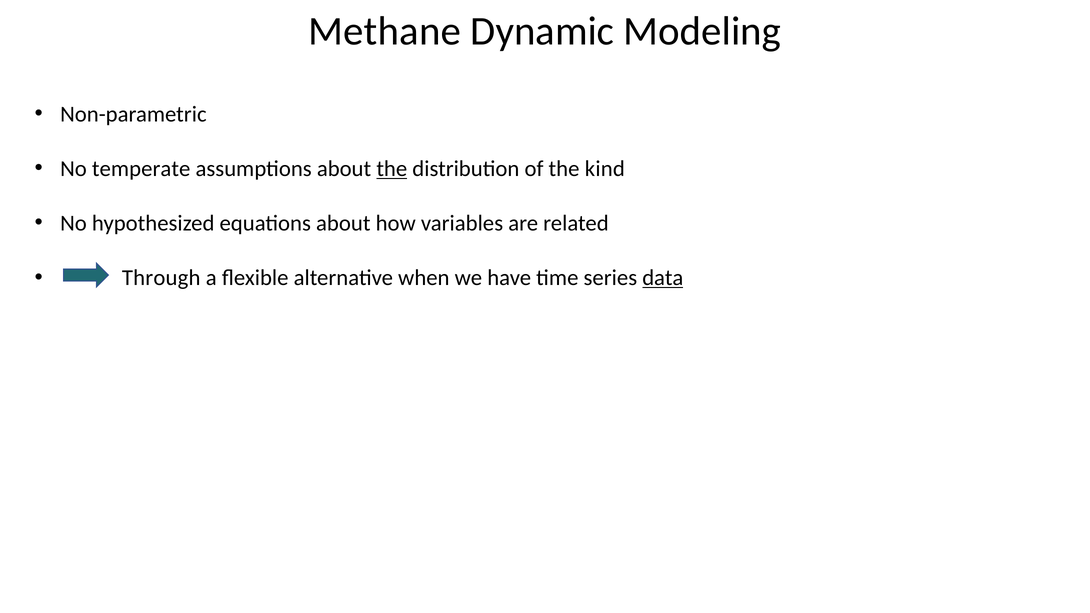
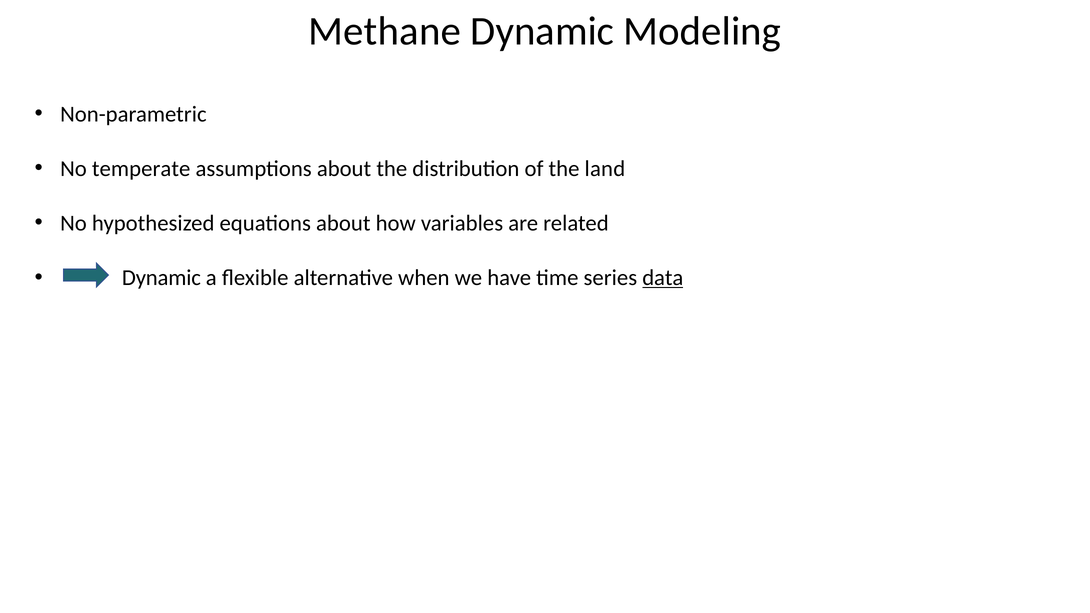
the underline: present -> none (392, 169)
kind: kind -> land (605, 169)
Through: Through -> Dynamic (161, 278)
